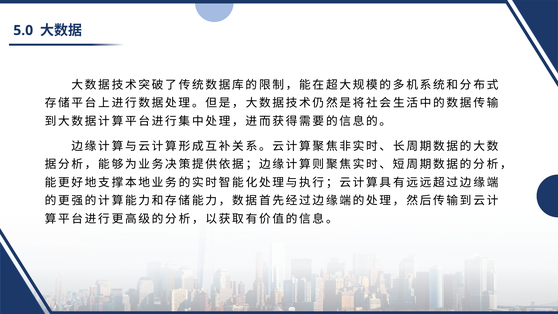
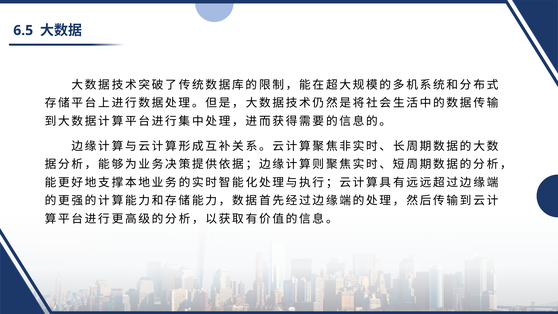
5.0: 5.0 -> 6.5 (23, 30)
